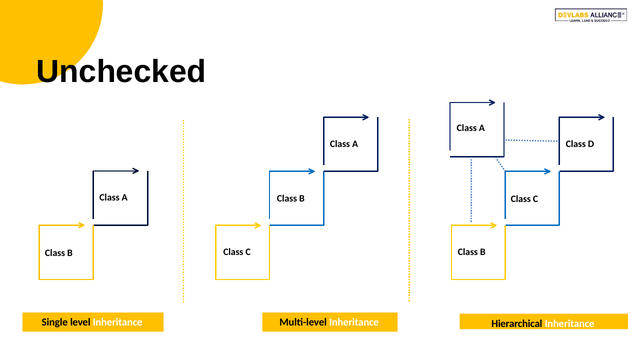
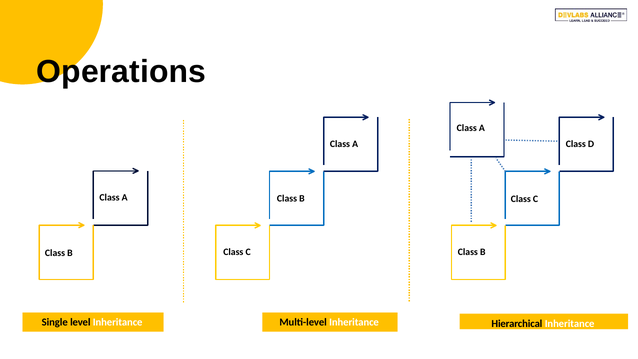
Unchecked: Unchecked -> Operations (121, 72)
